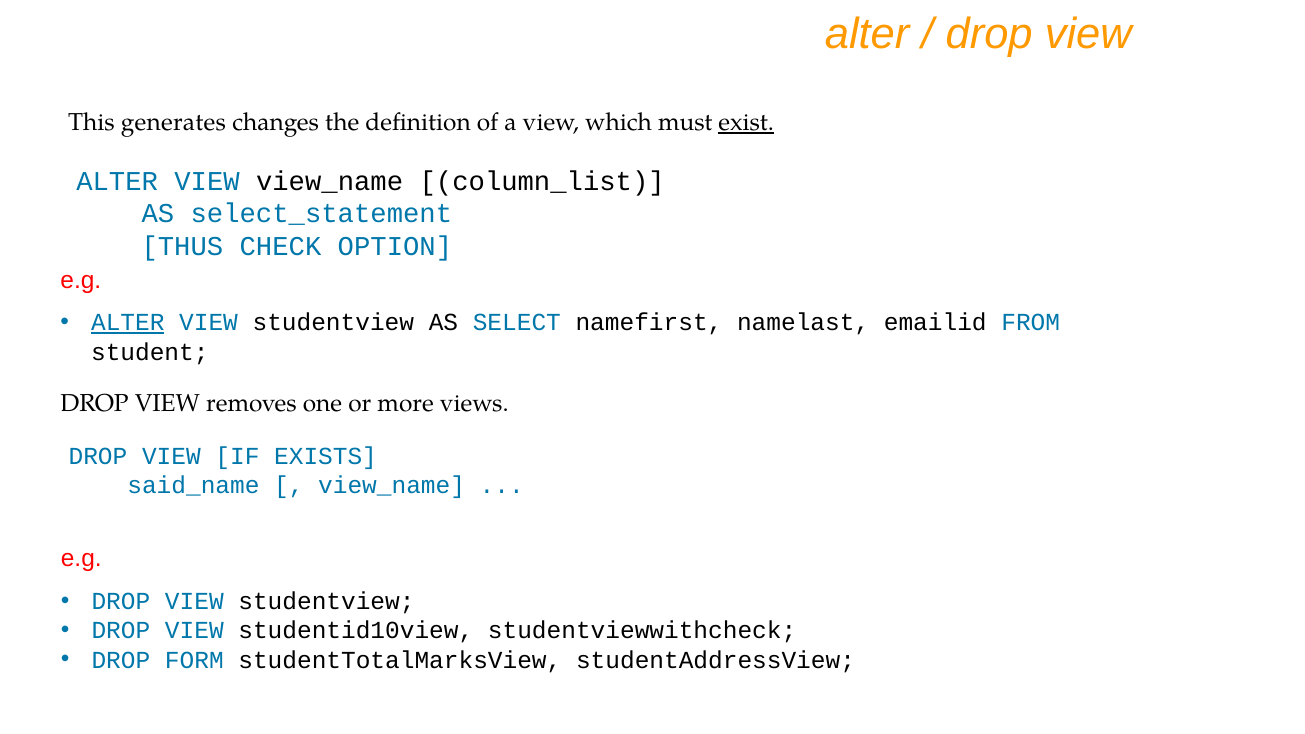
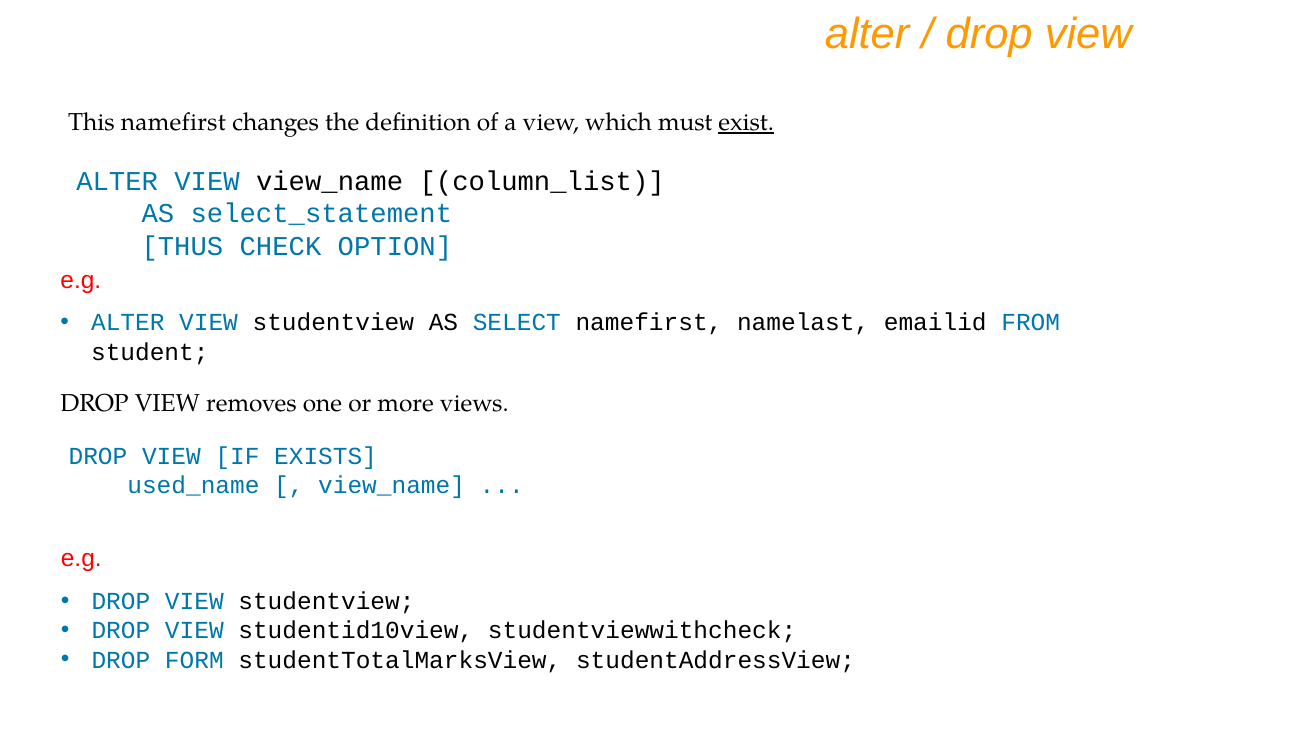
This generates: generates -> namefirst (173, 122)
ALTER underline: present -> none (128, 323)
said_name: said_name -> used_name (193, 486)
